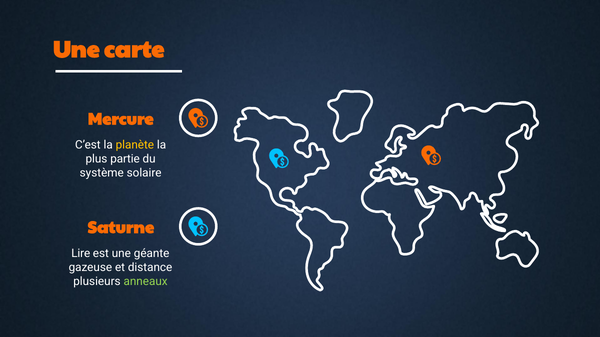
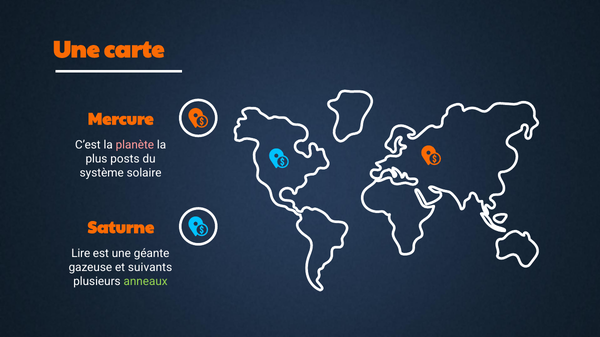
planète colour: yellow -> pink (135, 145)
partie: partie -> posts (125, 159)
distance: distance -> suivants (150, 268)
